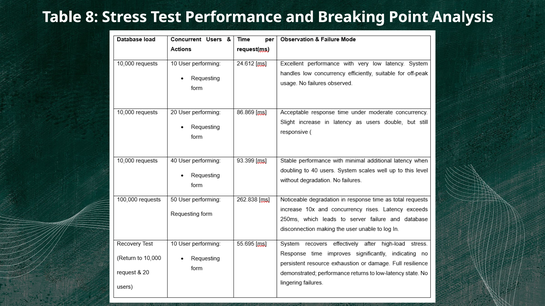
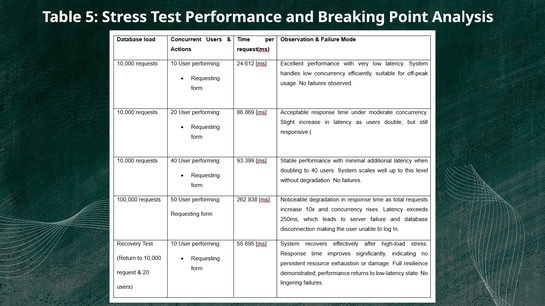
8: 8 -> 5 (92, 17)
